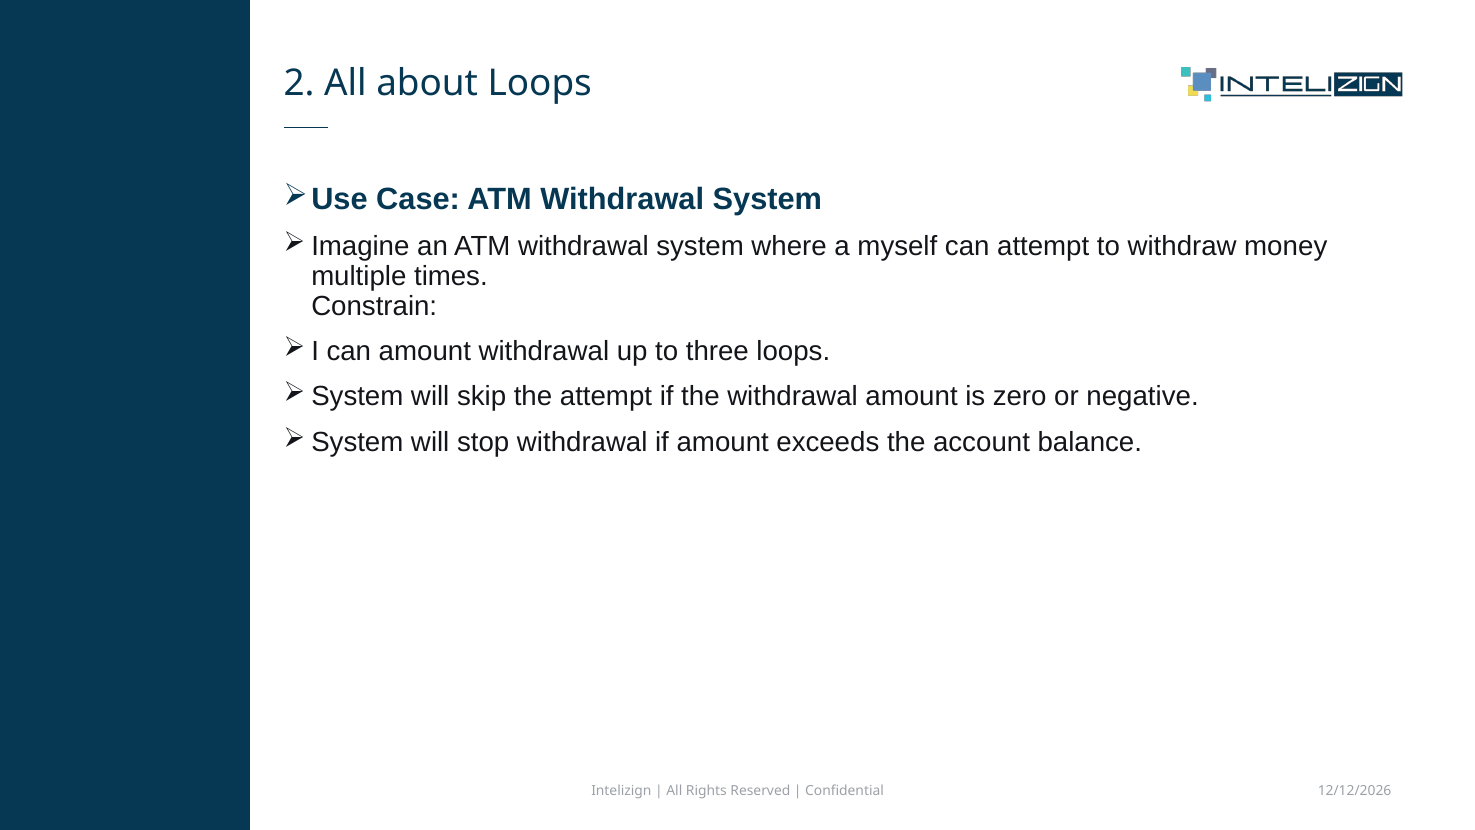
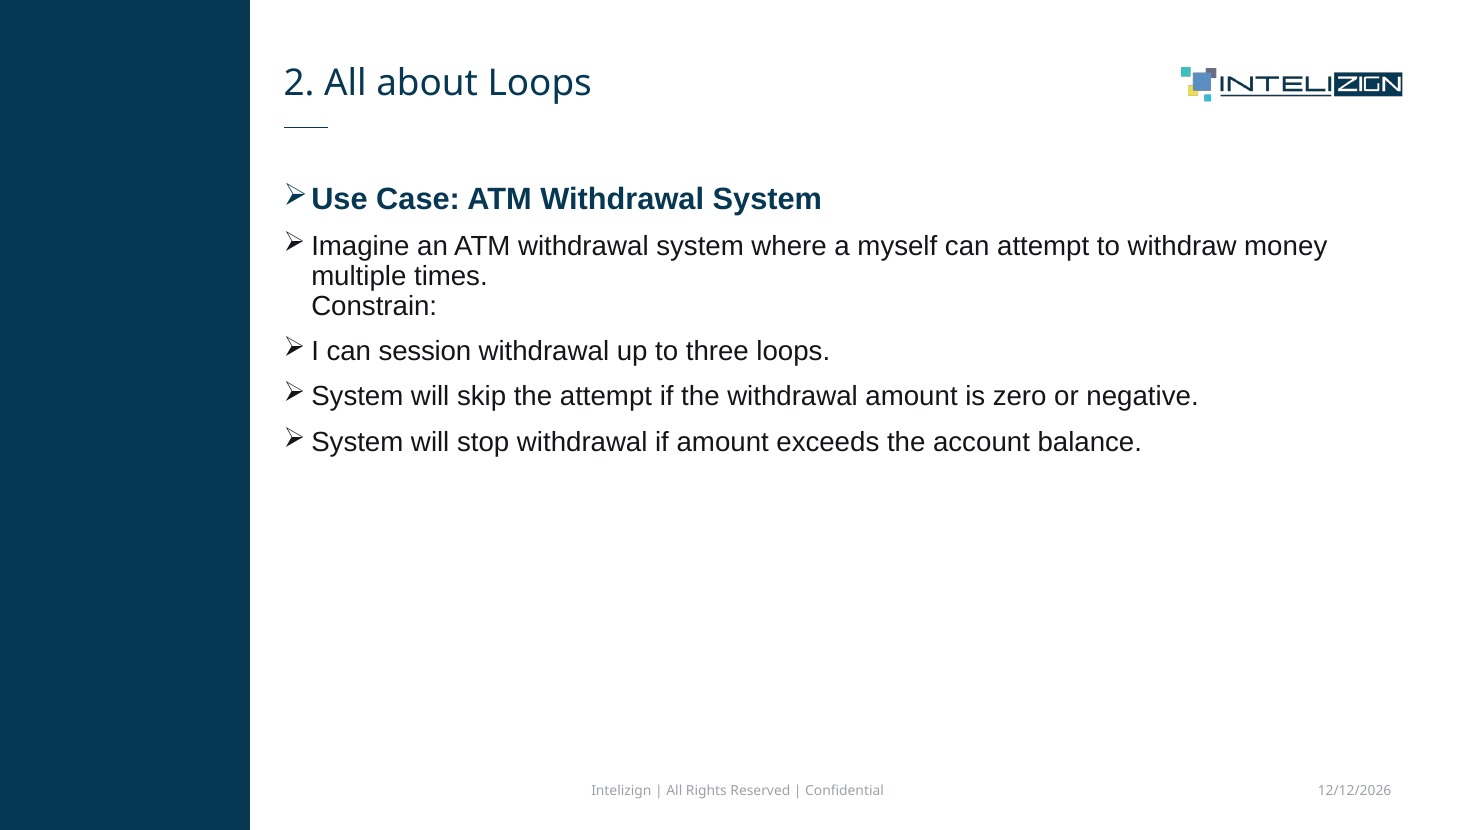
can amount: amount -> session (425, 351)
